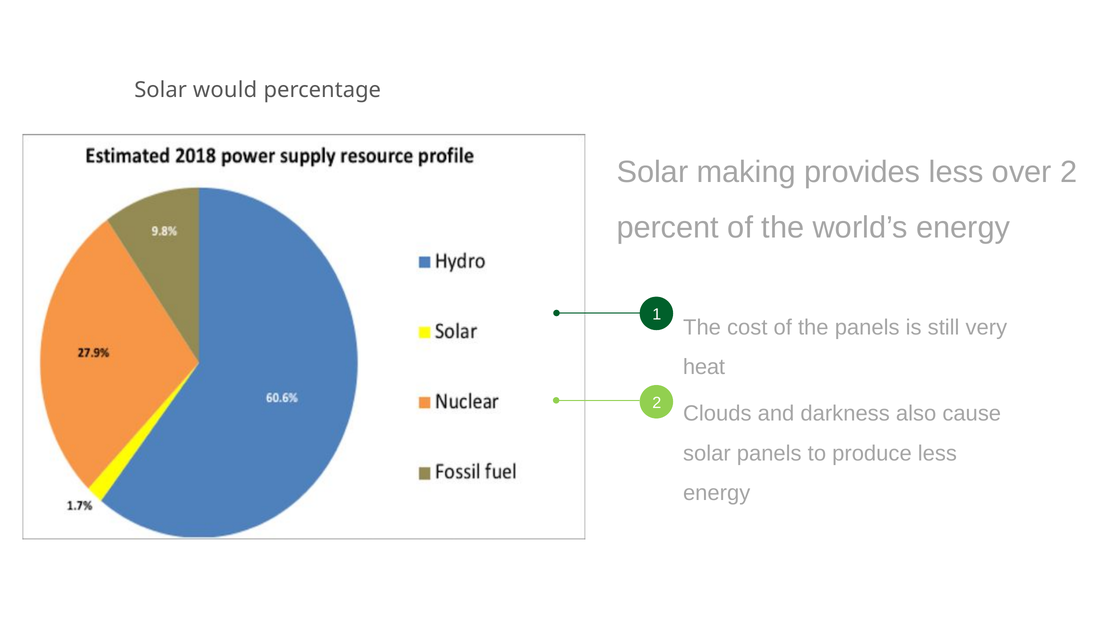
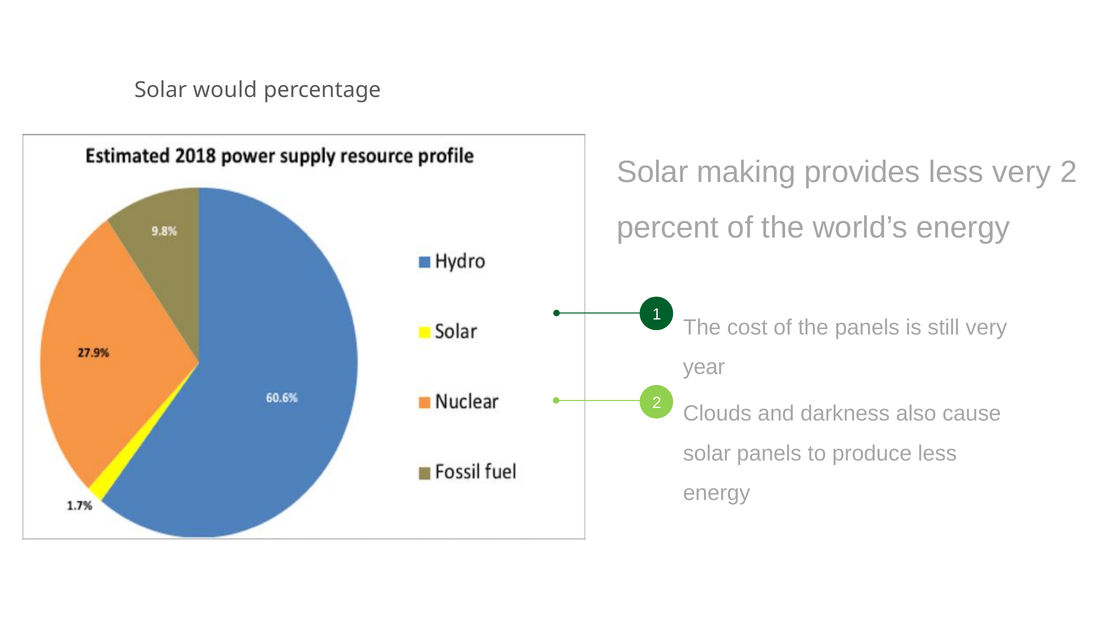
less over: over -> very (1022, 172)
heat: heat -> year (704, 367)
